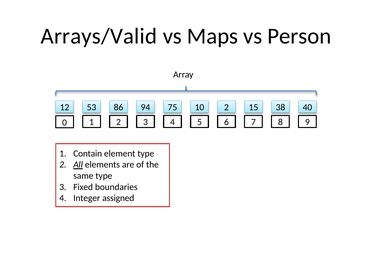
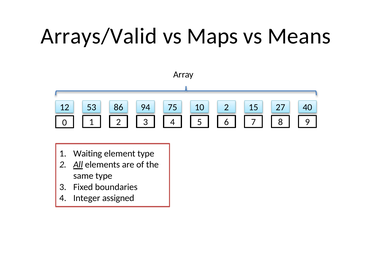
Person: Person -> Means (299, 36)
38: 38 -> 27 (280, 107)
Contain: Contain -> Waiting (88, 153)
